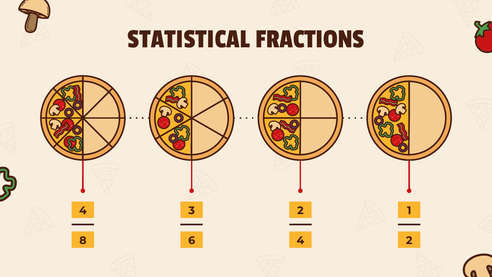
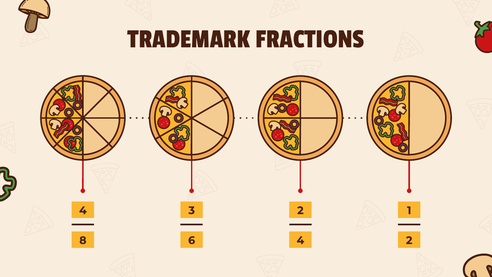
STATISTICAL: STATISTICAL -> TRADEMARK (189, 38)
